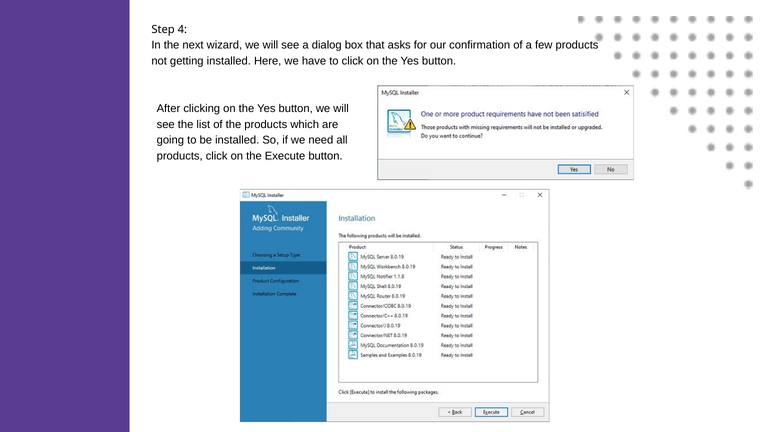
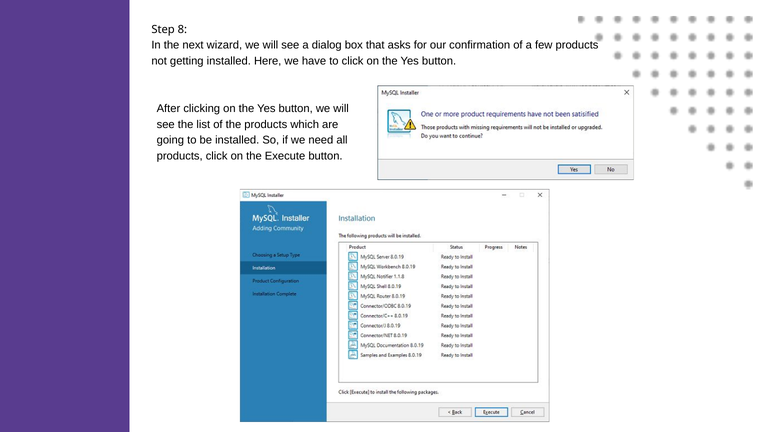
4: 4 -> 8 (182, 30)
